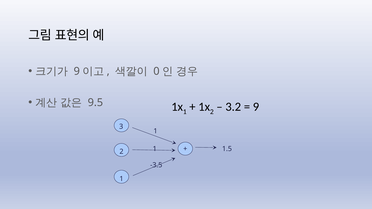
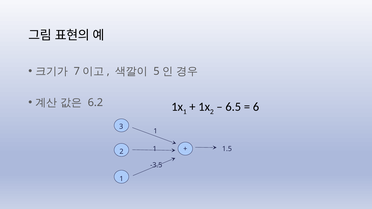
9: 9 -> 7 (77, 71)
0: 0 -> 5 (156, 71)
9.5: 9.5 -> 6.2 (95, 103)
3.2: 3.2 -> 6.5 (233, 107)
9: 9 -> 6 (256, 107)
